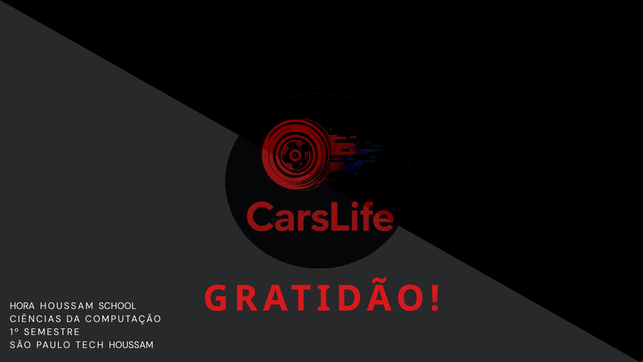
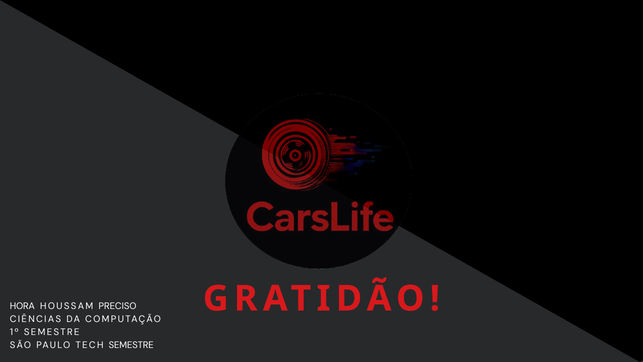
SCHOOL: SCHOOL -> PRECISO (117, 306)
TECH HOUSSAM: HOUSSAM -> SEMESTRE (131, 345)
